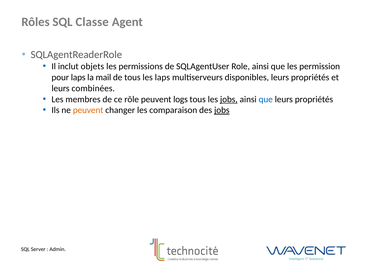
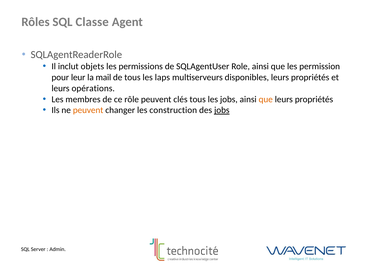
pour laps: laps -> leur (78, 77)
combinées: combinées -> opérations (93, 88)
logs: logs -> clés (180, 99)
jobs underline: present -> none (229, 99)
que colour: blue -> orange (266, 99)
comparaison: comparaison -> construction (173, 110)
